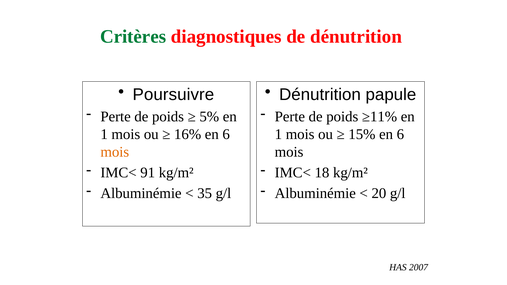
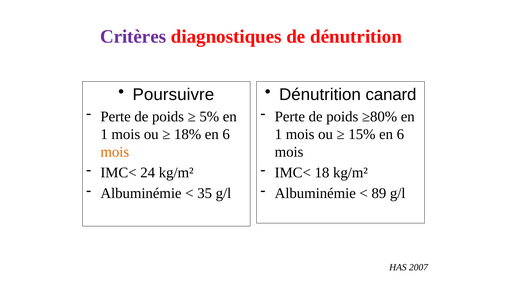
Critères colour: green -> purple (133, 37)
papule: papule -> canard (391, 95)
≥11%: ≥11% -> ≥80% (380, 117)
16%: 16% -> 18% (188, 134)
91: 91 -> 24 (148, 173)
20: 20 -> 89 (379, 194)
